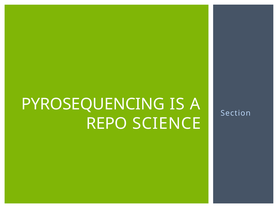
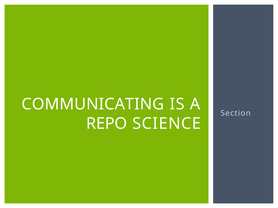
PYROSEQUENCING: PYROSEQUENCING -> COMMUNICATING (93, 104)
